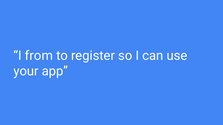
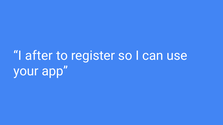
from: from -> after (39, 56)
